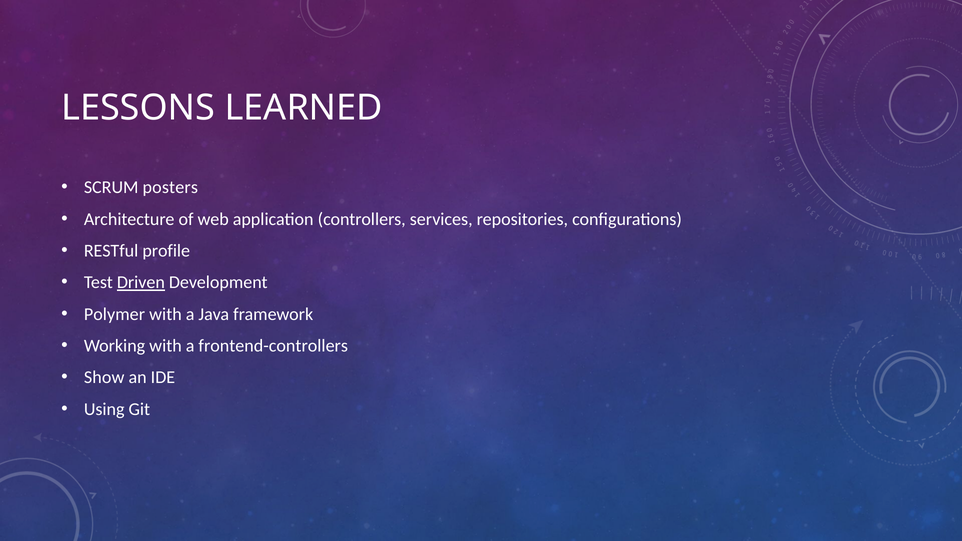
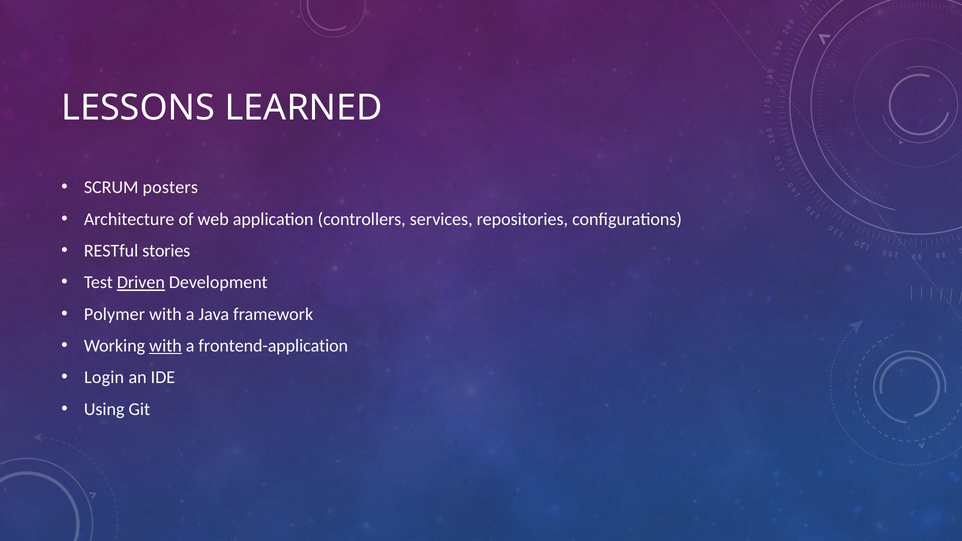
profile: profile -> stories (166, 251)
with underline: none -> present (166, 346)
frontend-controllers: frontend-controllers -> frontend-application (273, 346)
Show: Show -> Login (104, 378)
